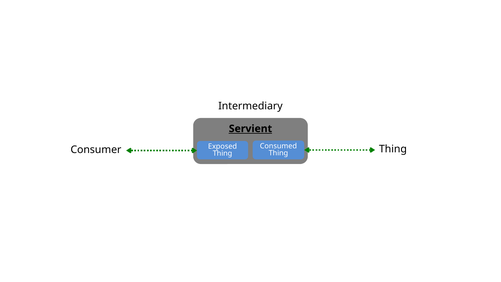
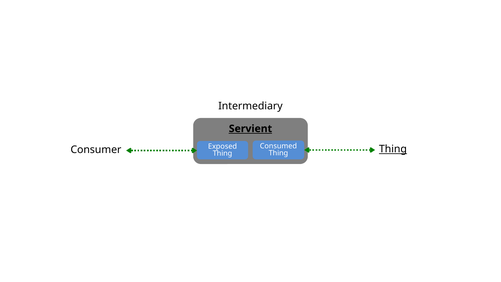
Thing underline: none -> present (393, 149)
